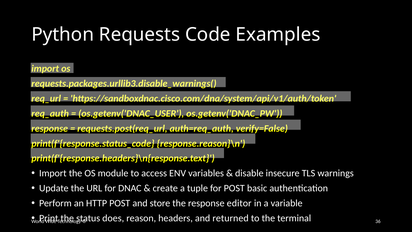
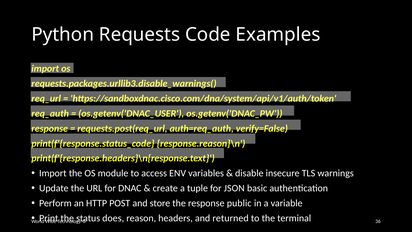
for POST: POST -> JSON (234, 188)
editor: editor -> public (239, 203)
